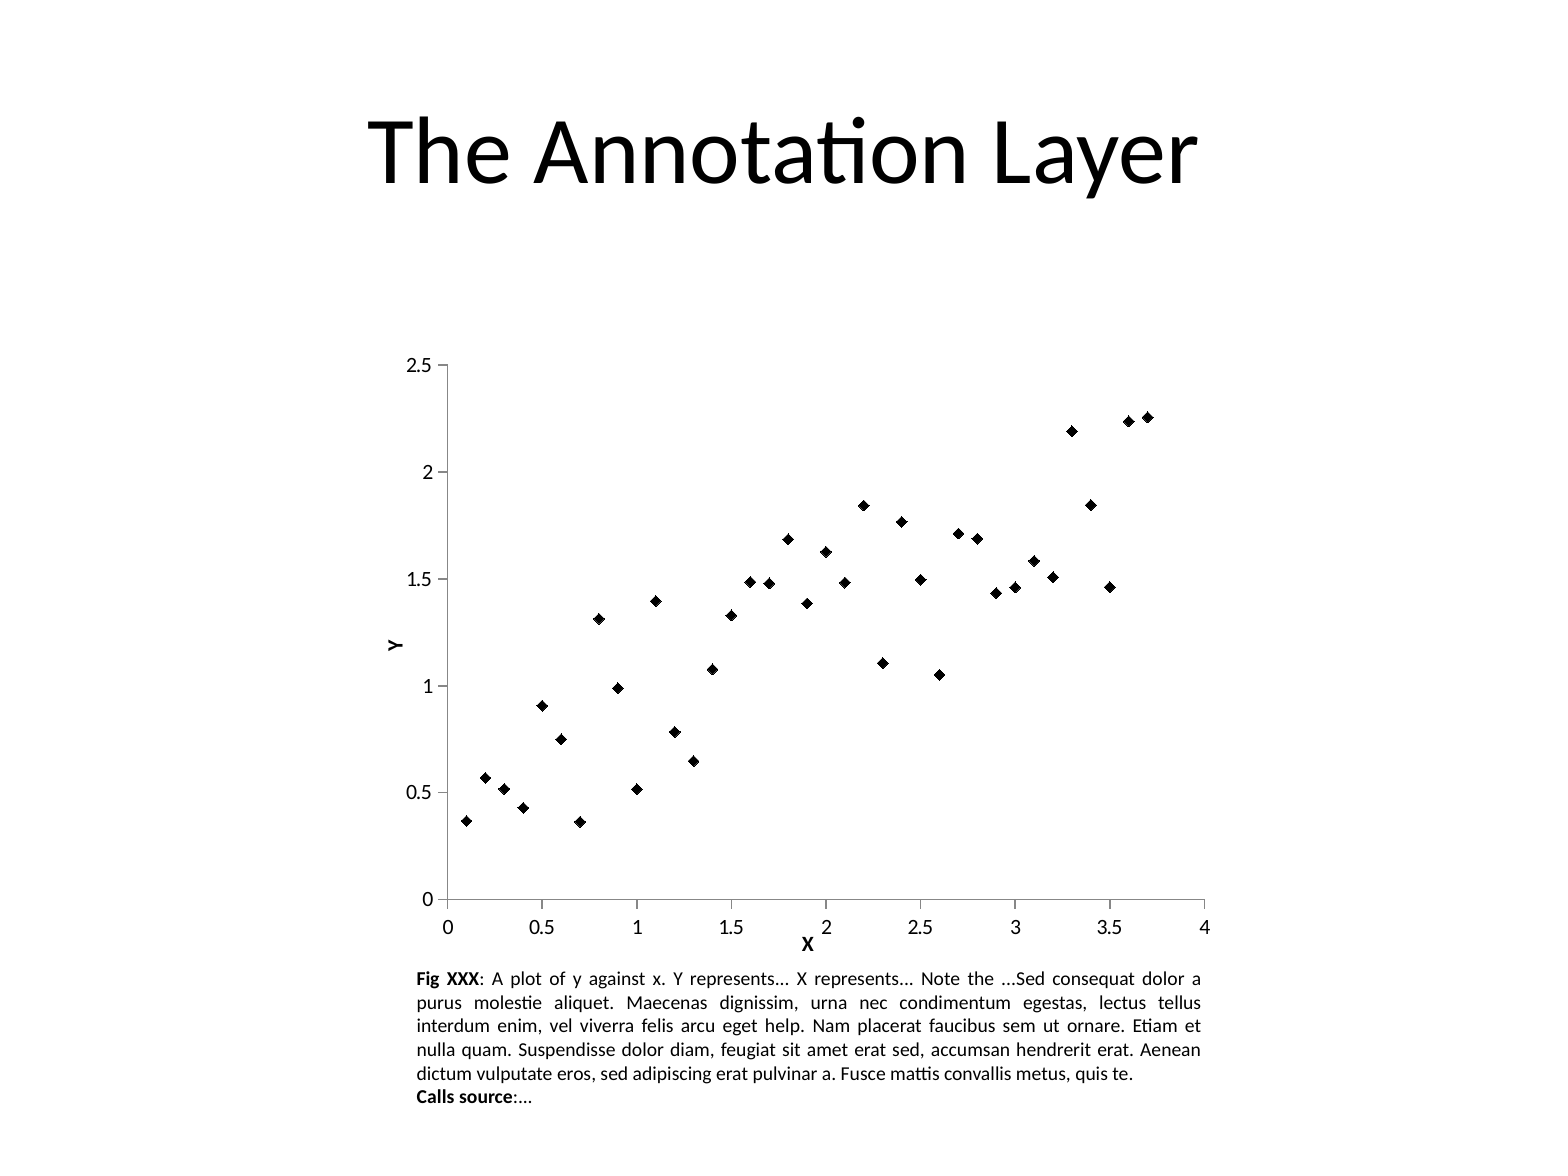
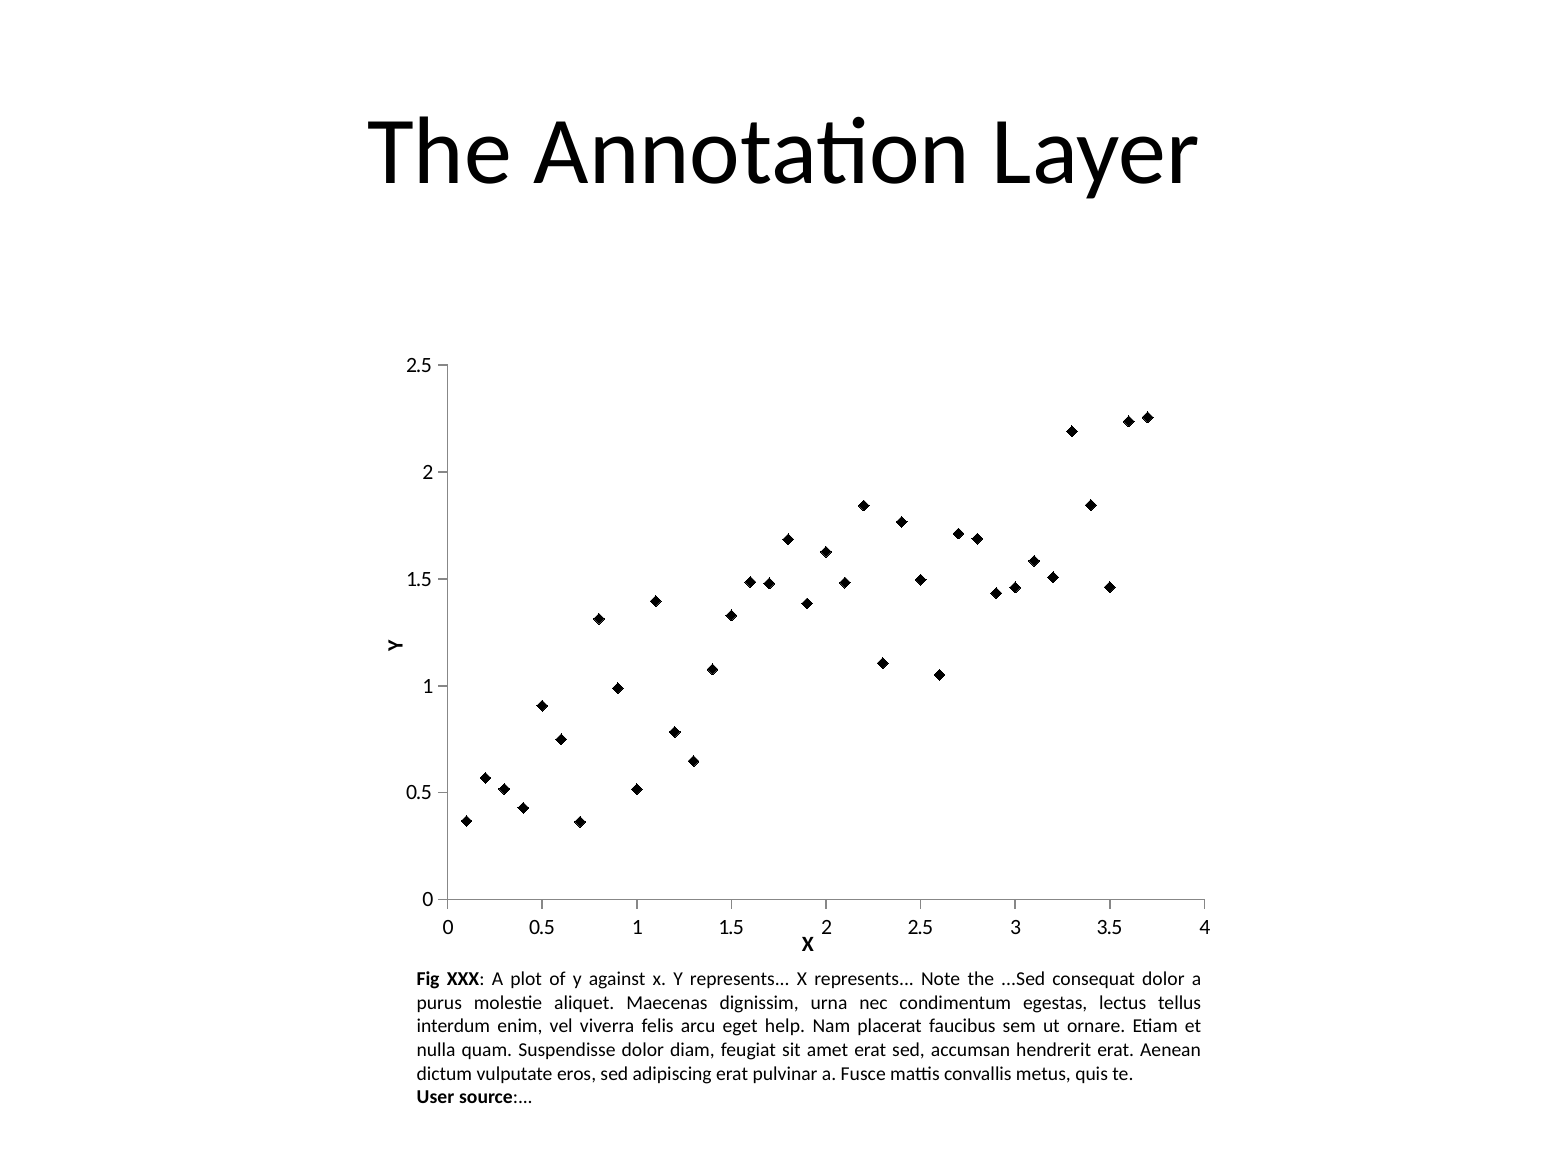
Calls: Calls -> User (436, 1097)
